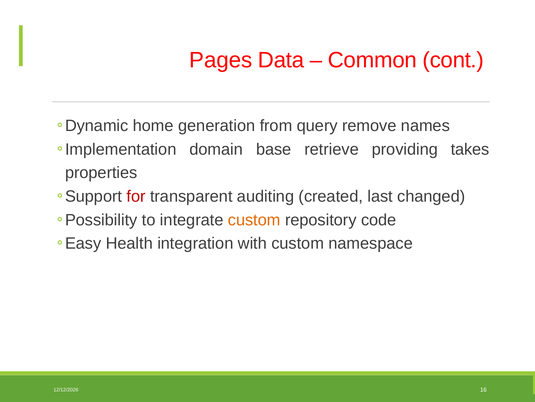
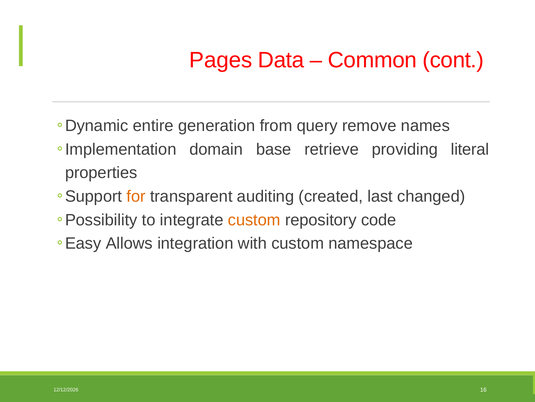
home: home -> entire (153, 126)
takes: takes -> literal (470, 149)
for colour: red -> orange (136, 196)
Health: Health -> Allows (129, 243)
